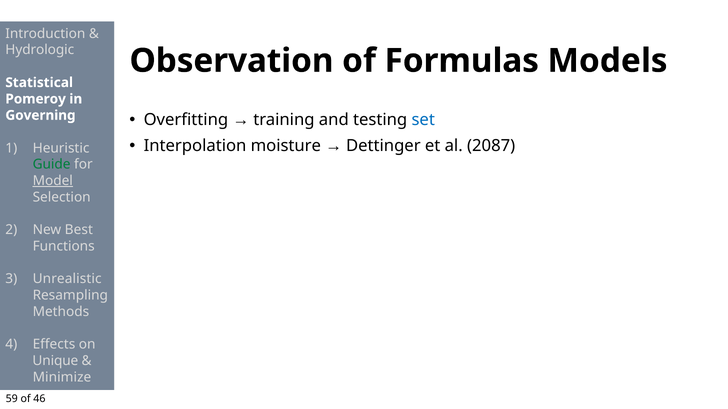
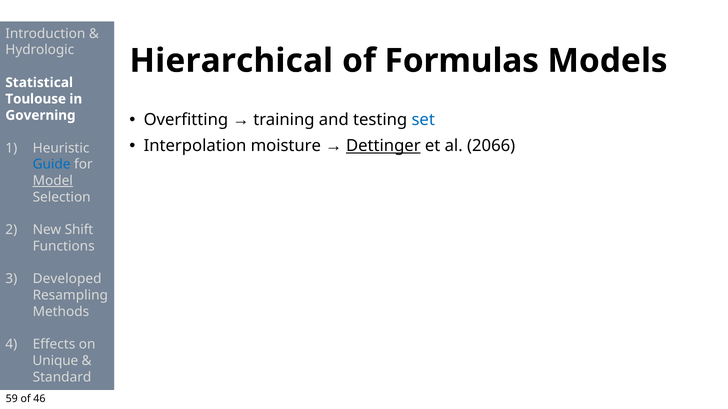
Observation: Observation -> Hierarchical (231, 61)
Pomeroy: Pomeroy -> Toulouse (36, 99)
Dettinger underline: none -> present (383, 146)
2087: 2087 -> 2066 (491, 146)
Guide colour: green -> blue (52, 165)
Best: Best -> Shift (79, 230)
Unrealistic: Unrealistic -> Developed (67, 279)
Minimize: Minimize -> Standard (62, 378)
